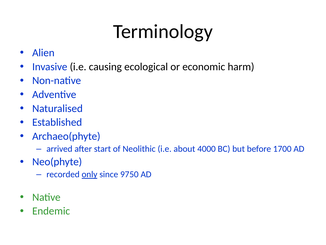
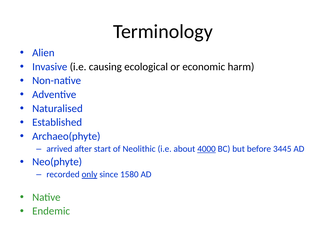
4000 underline: none -> present (206, 149)
1700: 1700 -> 3445 (282, 149)
9750: 9750 -> 1580 (129, 174)
